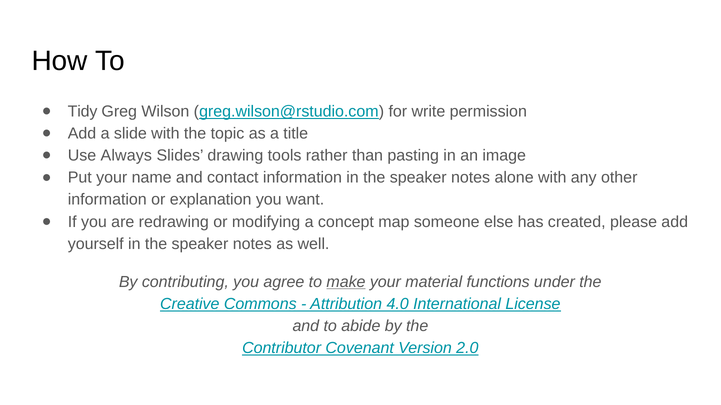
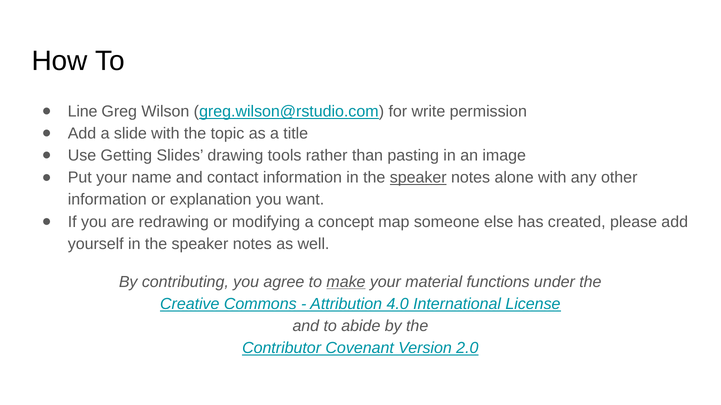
Tidy: Tidy -> Line (83, 112)
Always: Always -> Getting (126, 156)
speaker underline: none -> present (418, 178)
